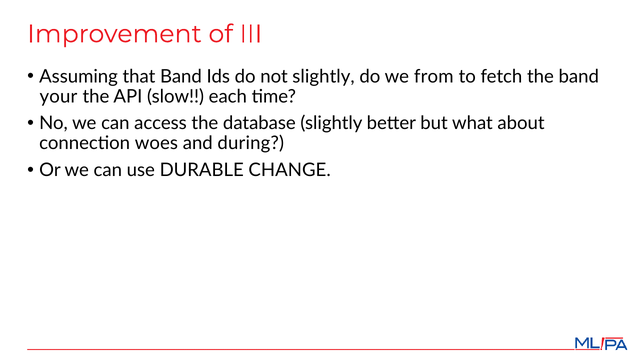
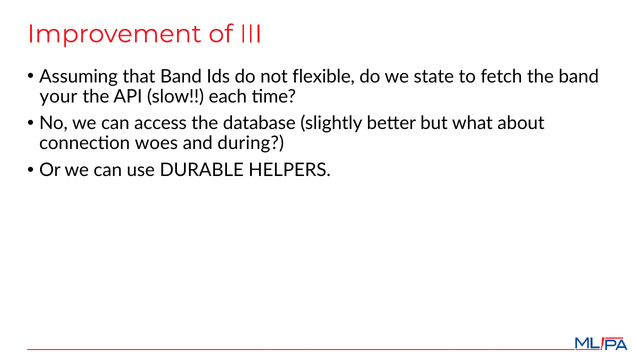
not slightly: slightly -> flexible (324, 76)
from: from -> state (434, 76)
CHANGE: CHANGE -> HELPERS (290, 170)
